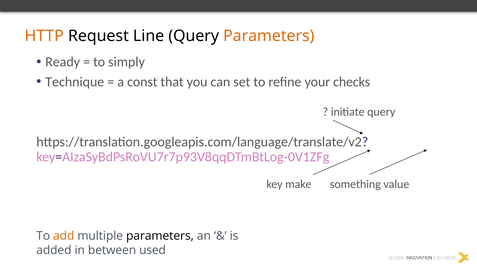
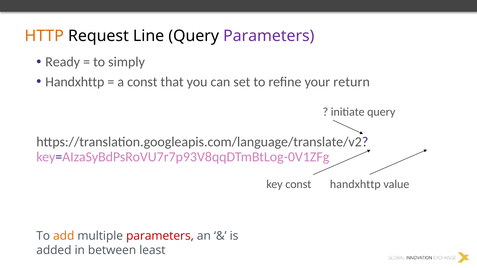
Parameters colour: orange -> purple (269, 36)
Technique: Technique -> Handxhttp (75, 82)
checks: checks -> return (352, 82)
key make: make -> const (298, 184)
something: something -> handxhttp (355, 184)
parameters colour: black -> red (160, 236)
used: used -> least (152, 251)
